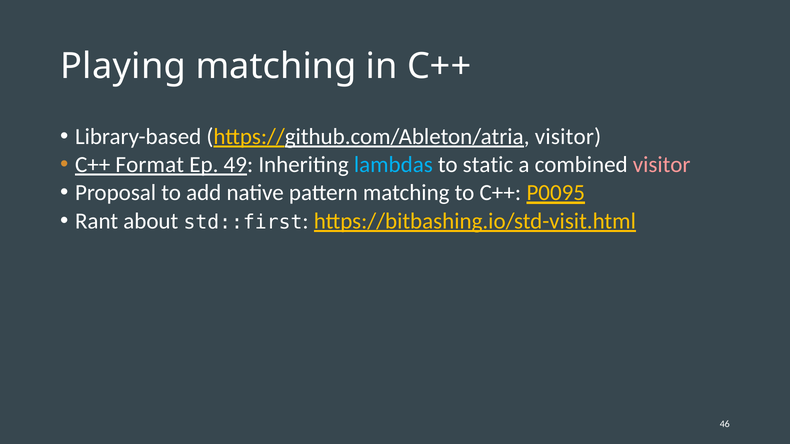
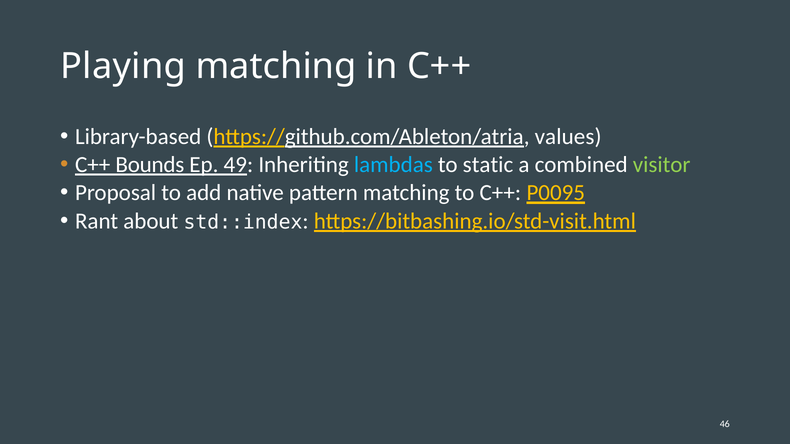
https://github.com/Ableton/atria visitor: visitor -> values (568, 137)
Format: Format -> Bounds (150, 165)
visitor colour: pink -> light green (662, 165)
std::first: std::first -> std::index (243, 222)
